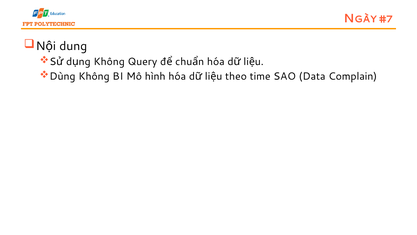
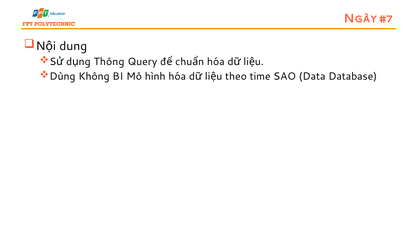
Không: Không -> Thông (109, 62)
Complain: Complain -> Database (353, 76)
